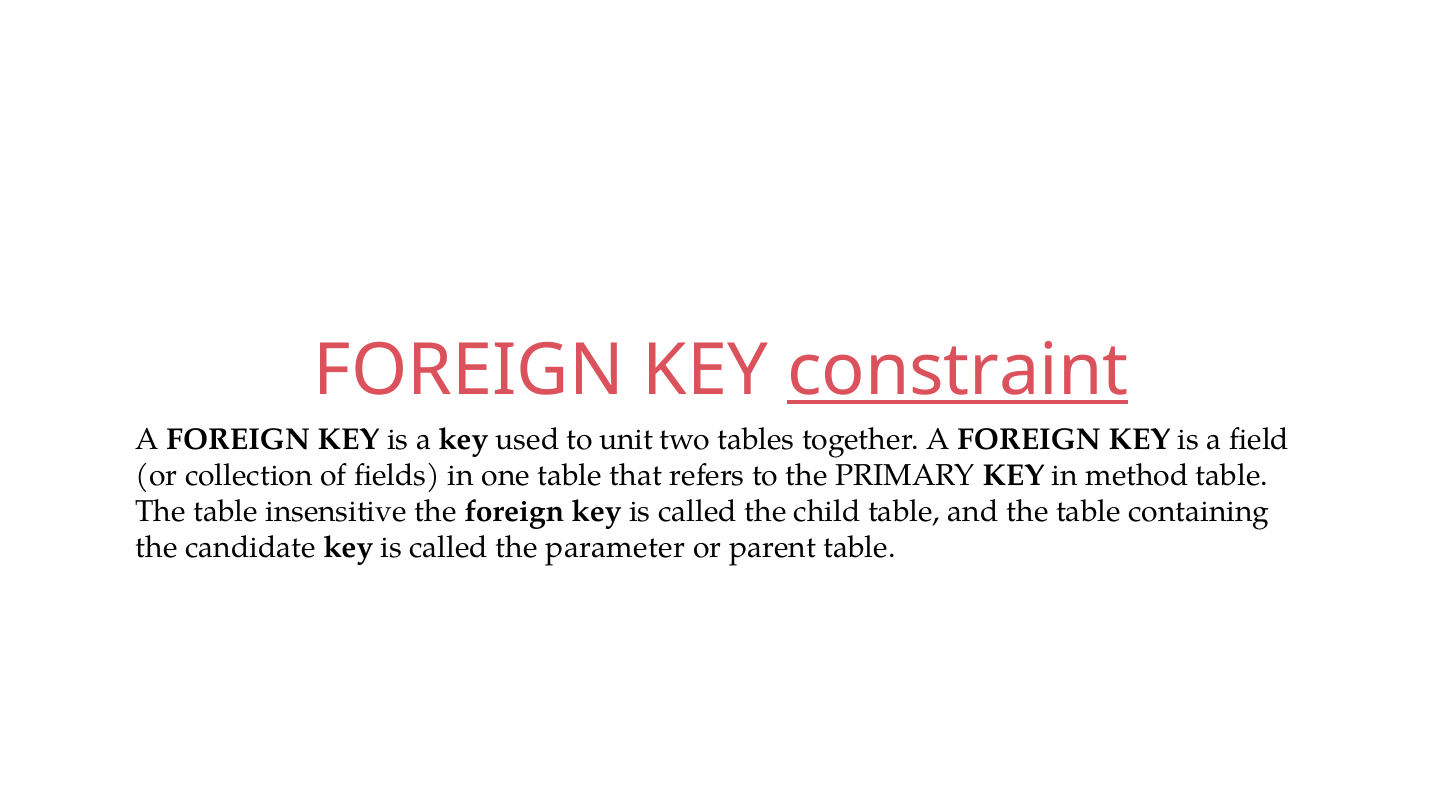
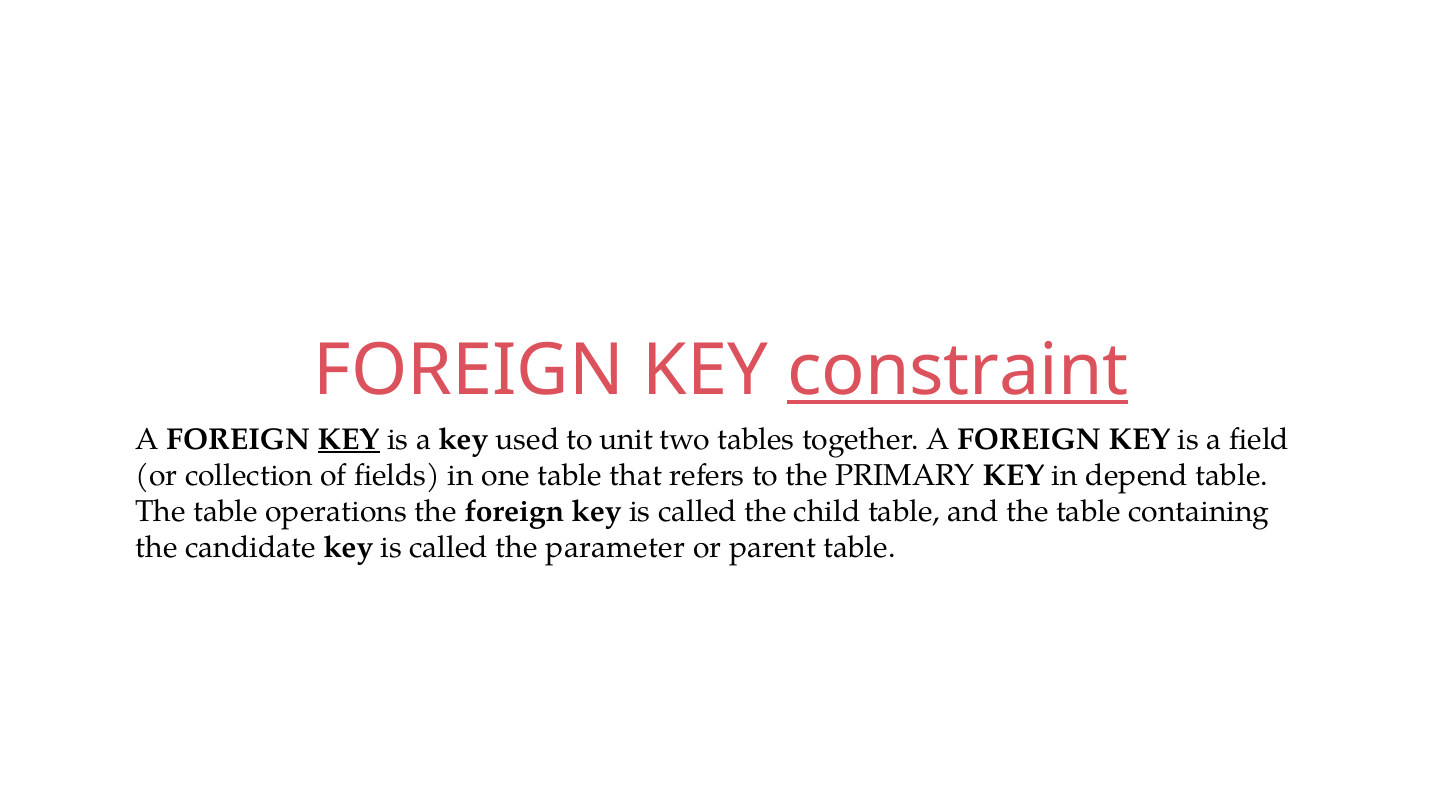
KEY underline: none -> present (349, 439)
method: method -> depend (1137, 475)
insensitive: insensitive -> operations (336, 511)
